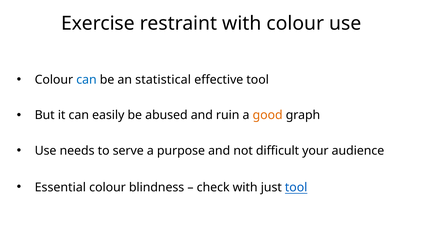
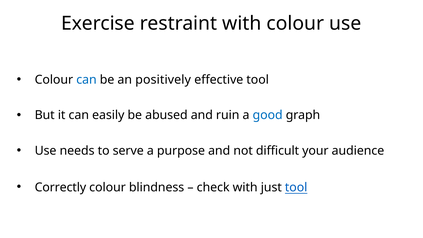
statistical: statistical -> positively (163, 80)
good colour: orange -> blue (268, 115)
Essential: Essential -> Correctly (60, 188)
